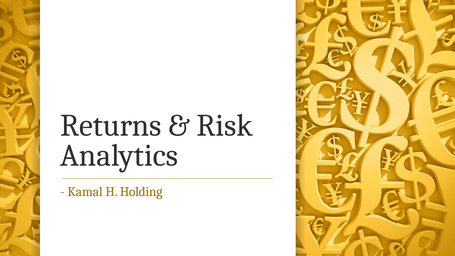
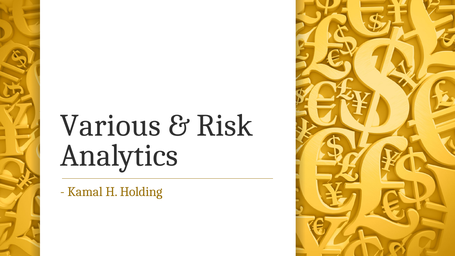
Returns: Returns -> Various (111, 125)
